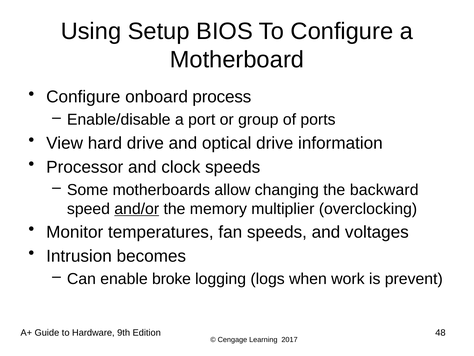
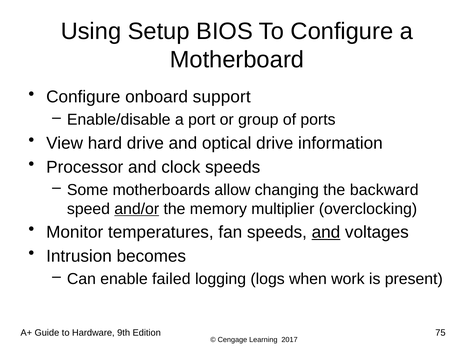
process: process -> support (222, 97)
and underline: none -> present (326, 232)
broke: broke -> failed (171, 279)
prevent: prevent -> present (414, 279)
48: 48 -> 75 (440, 332)
